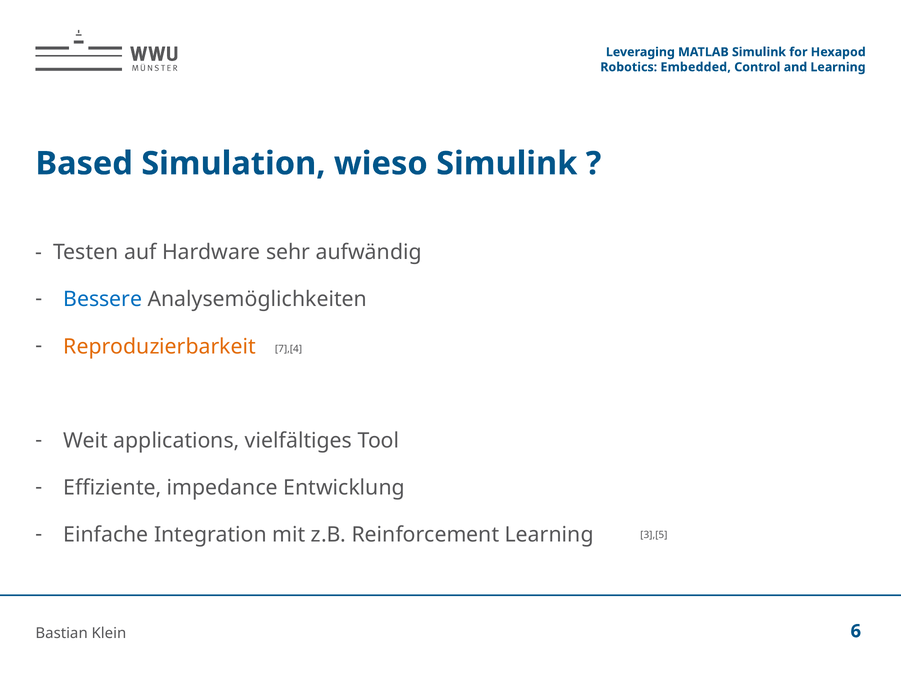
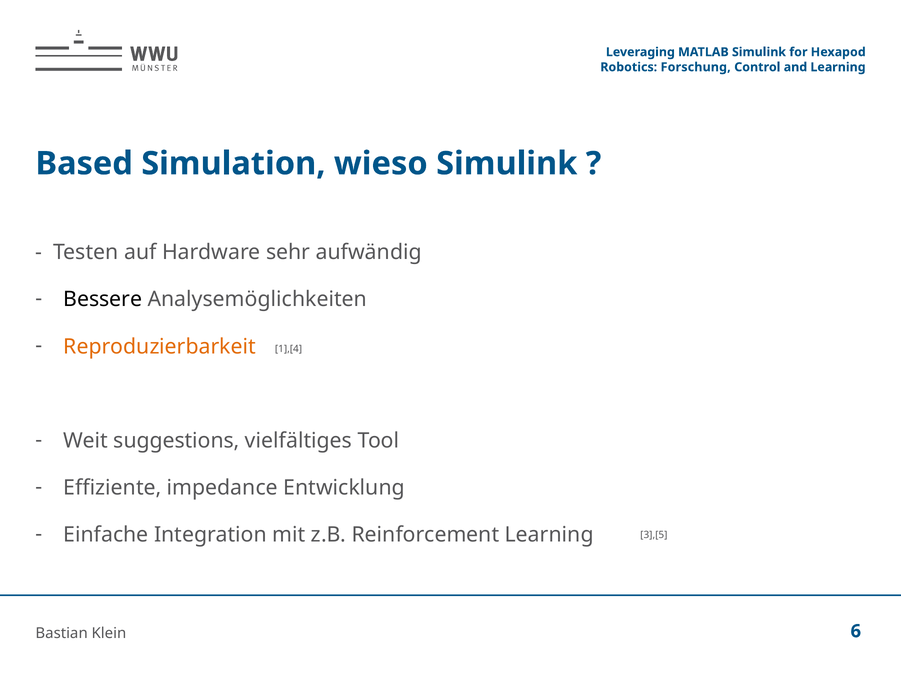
Embedded: Embedded -> Forschung (696, 67)
Bessere colour: blue -> black (103, 299)
7],[4: 7],[4 -> 1],[4 (289, 349)
applications: applications -> suggestions (177, 441)
